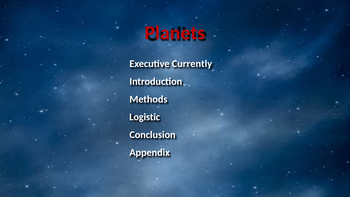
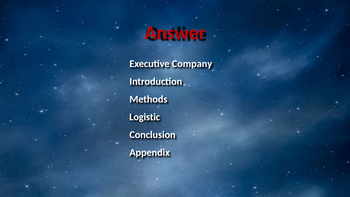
Planets: Planets -> Answer (175, 33)
Currently: Currently -> Company (192, 64)
